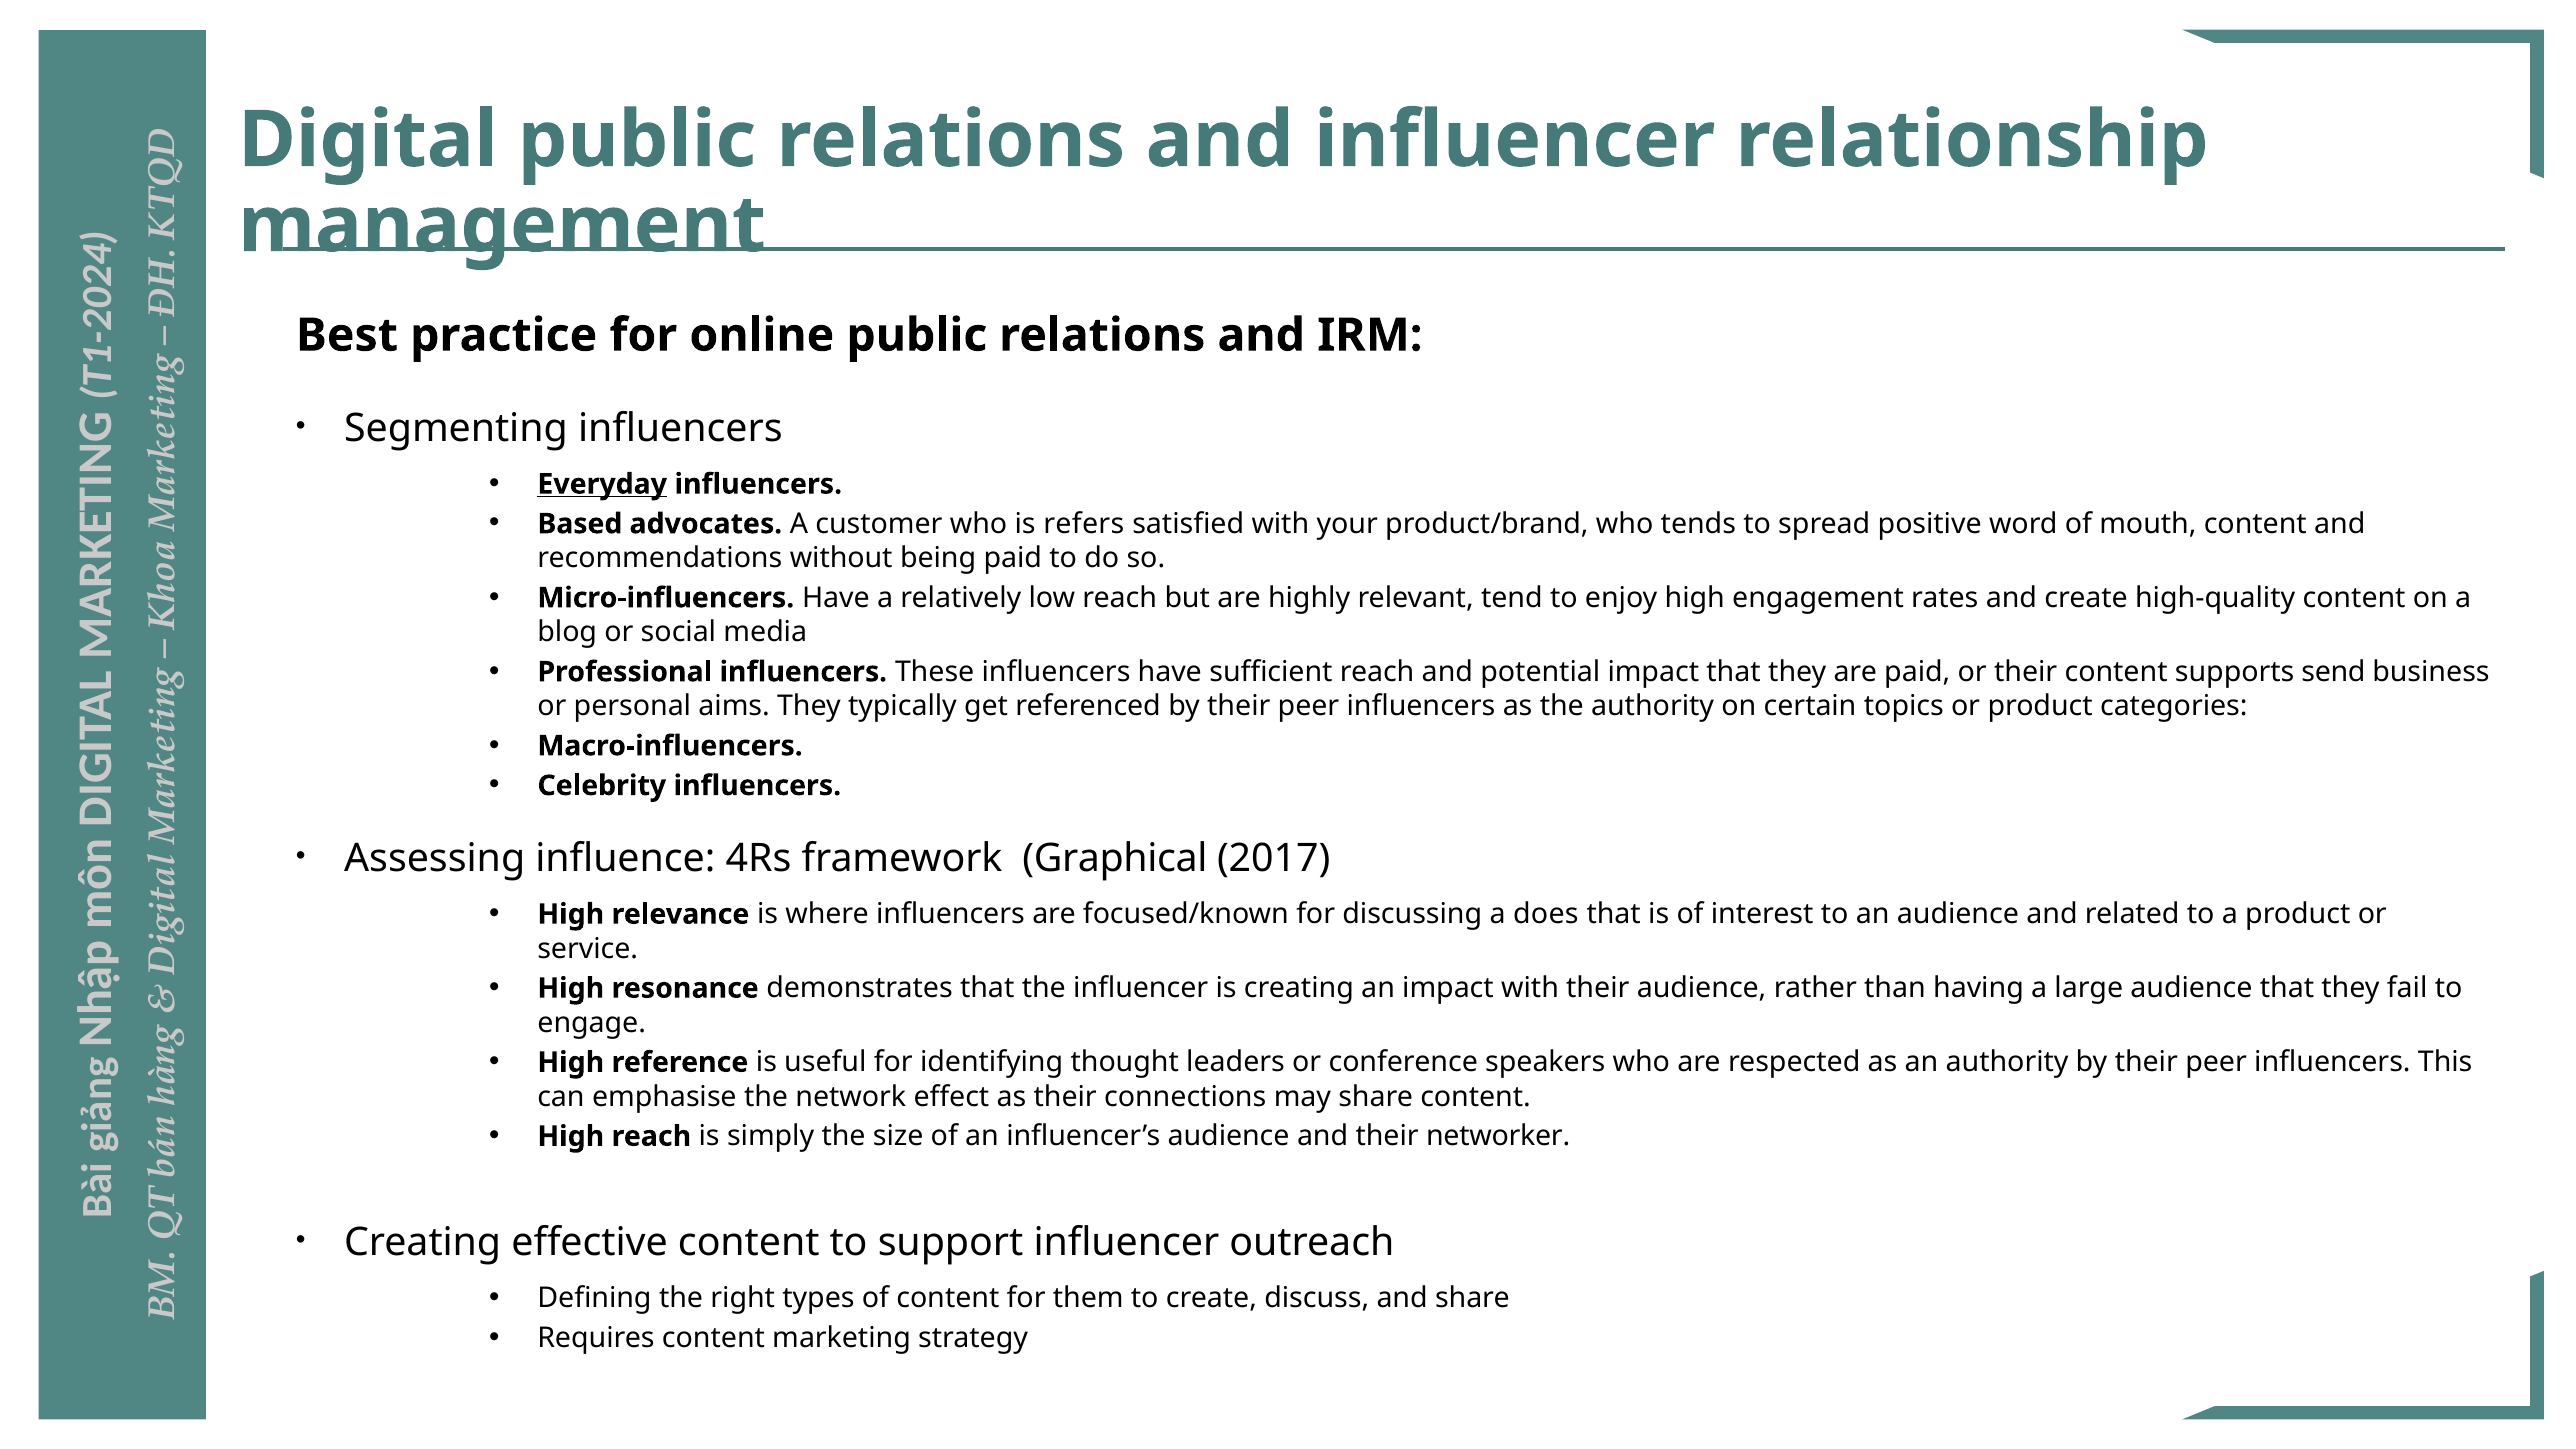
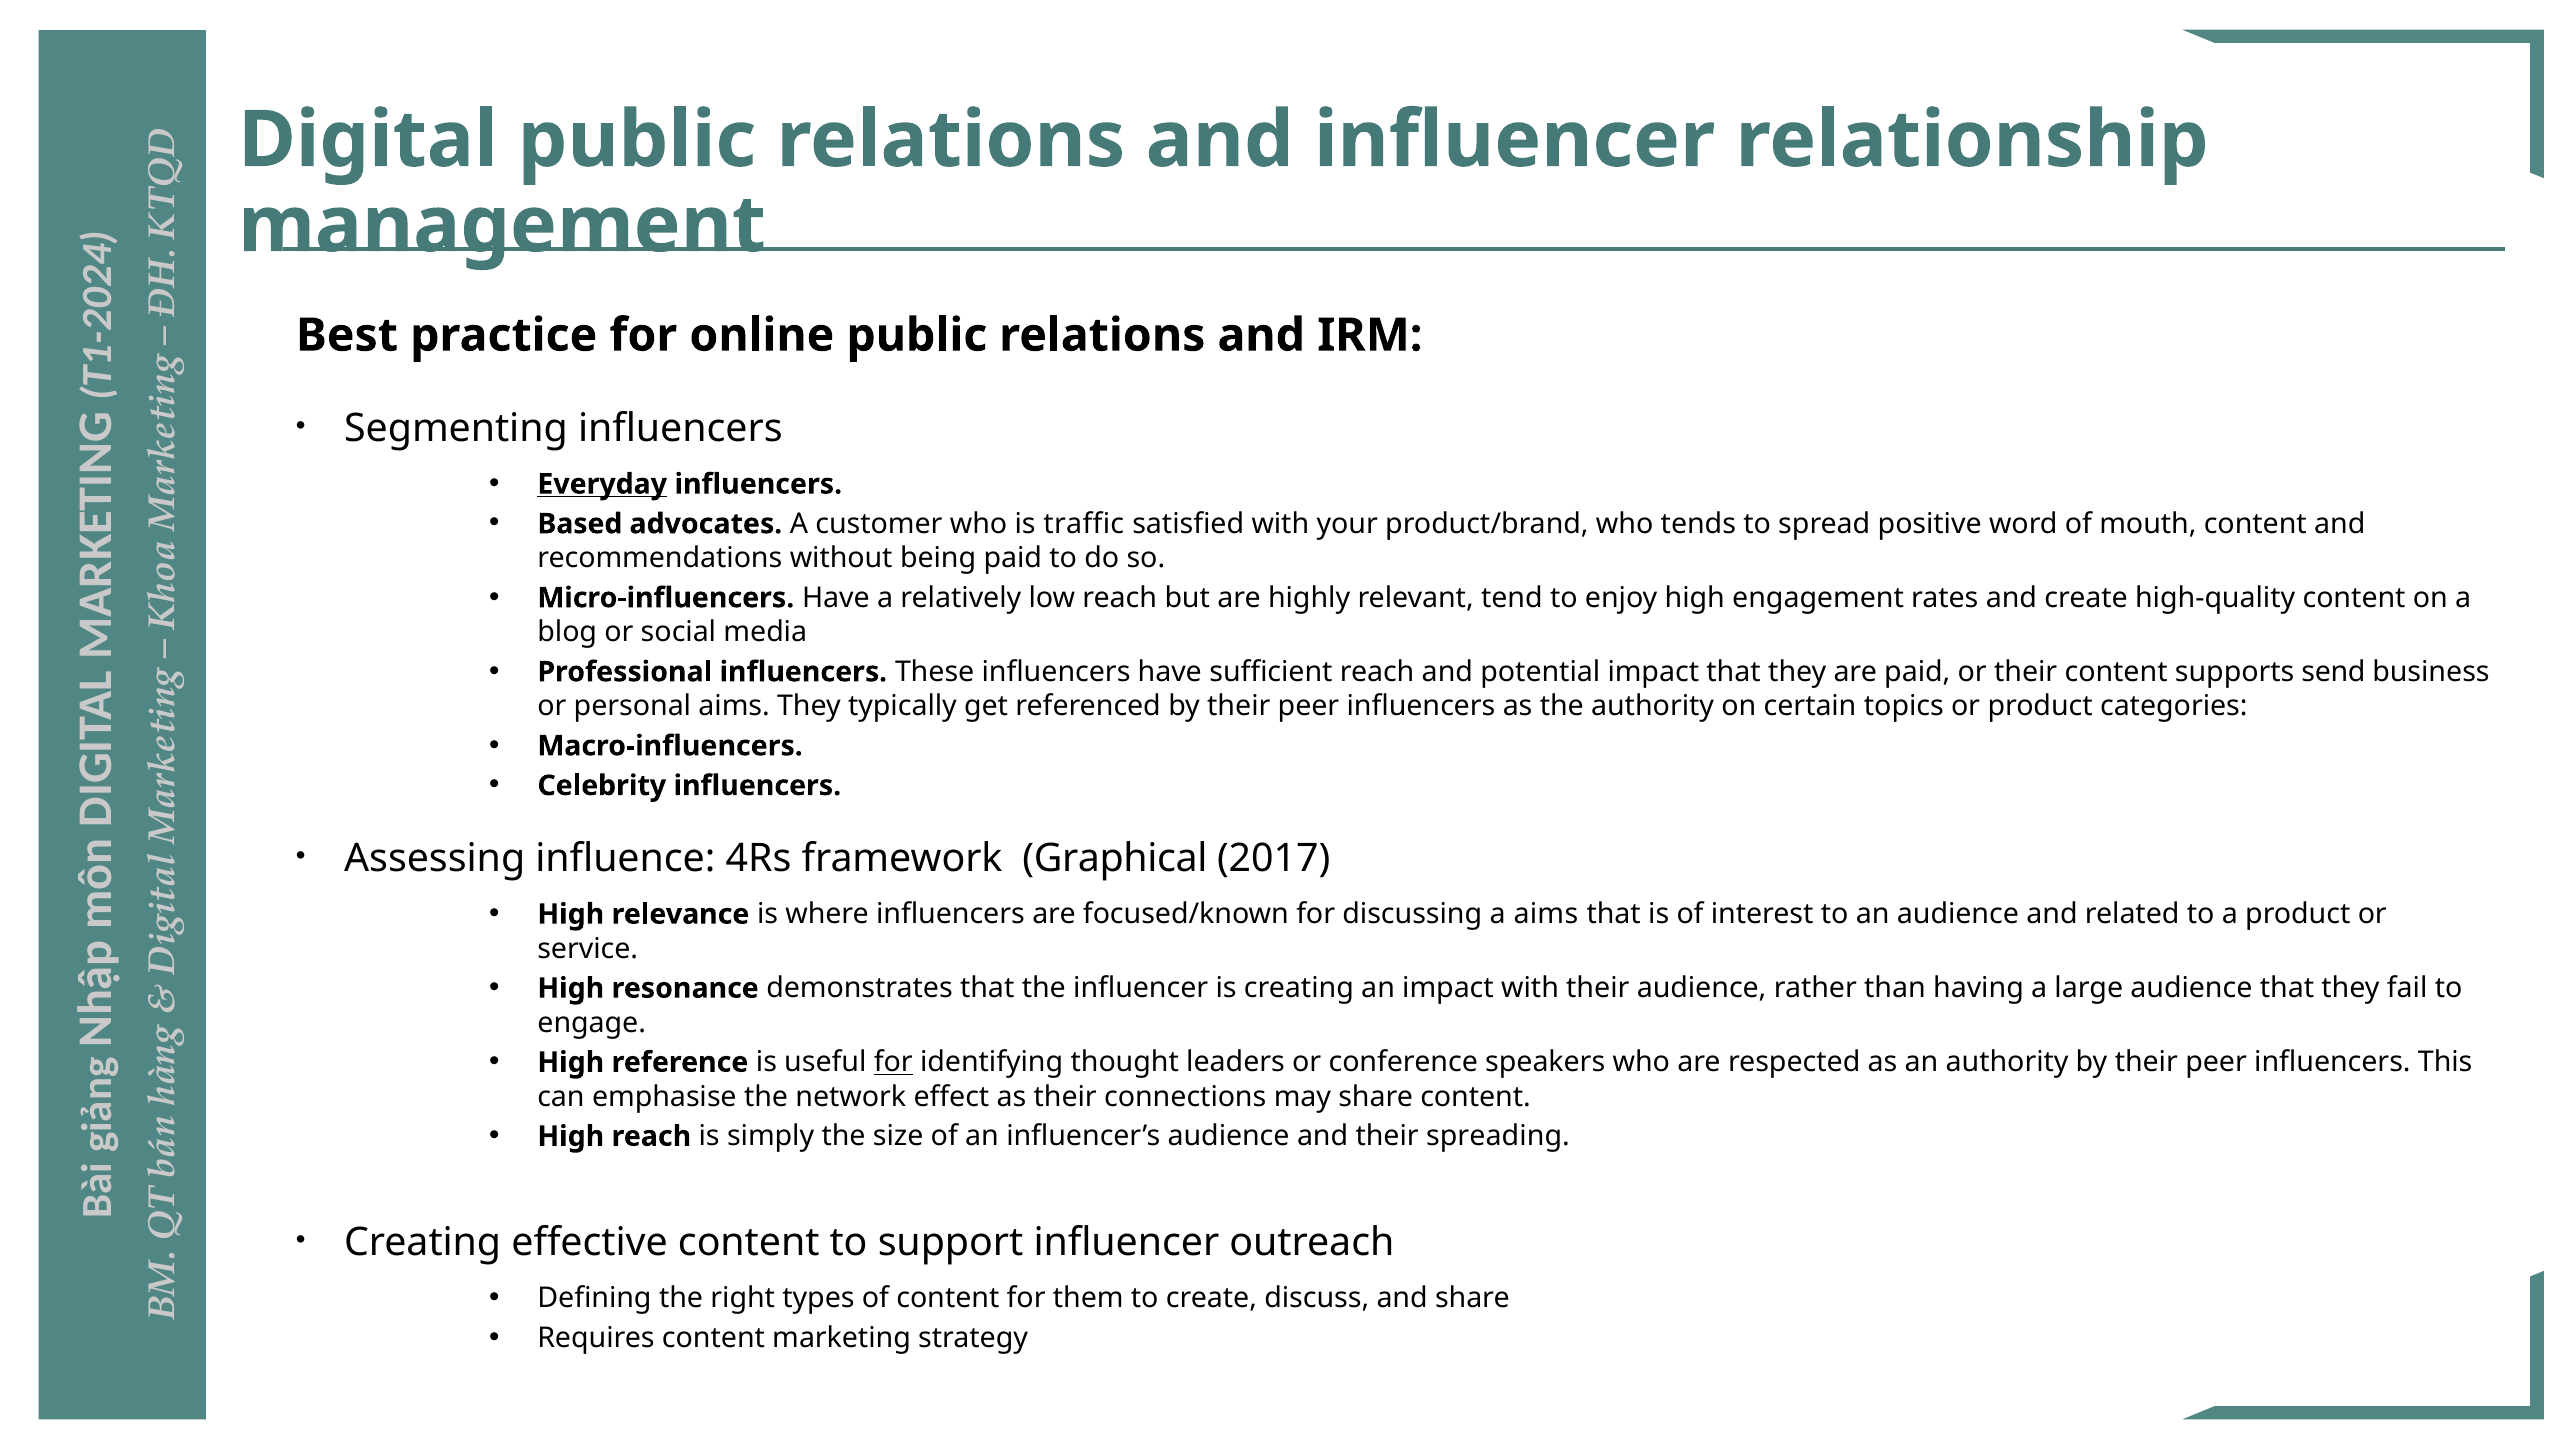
refers: refers -> traffic (1084, 524)
a does: does -> aims (1546, 914)
for underline: none -> present (893, 1062)
networker: networker -> spreading (1498, 1136)
